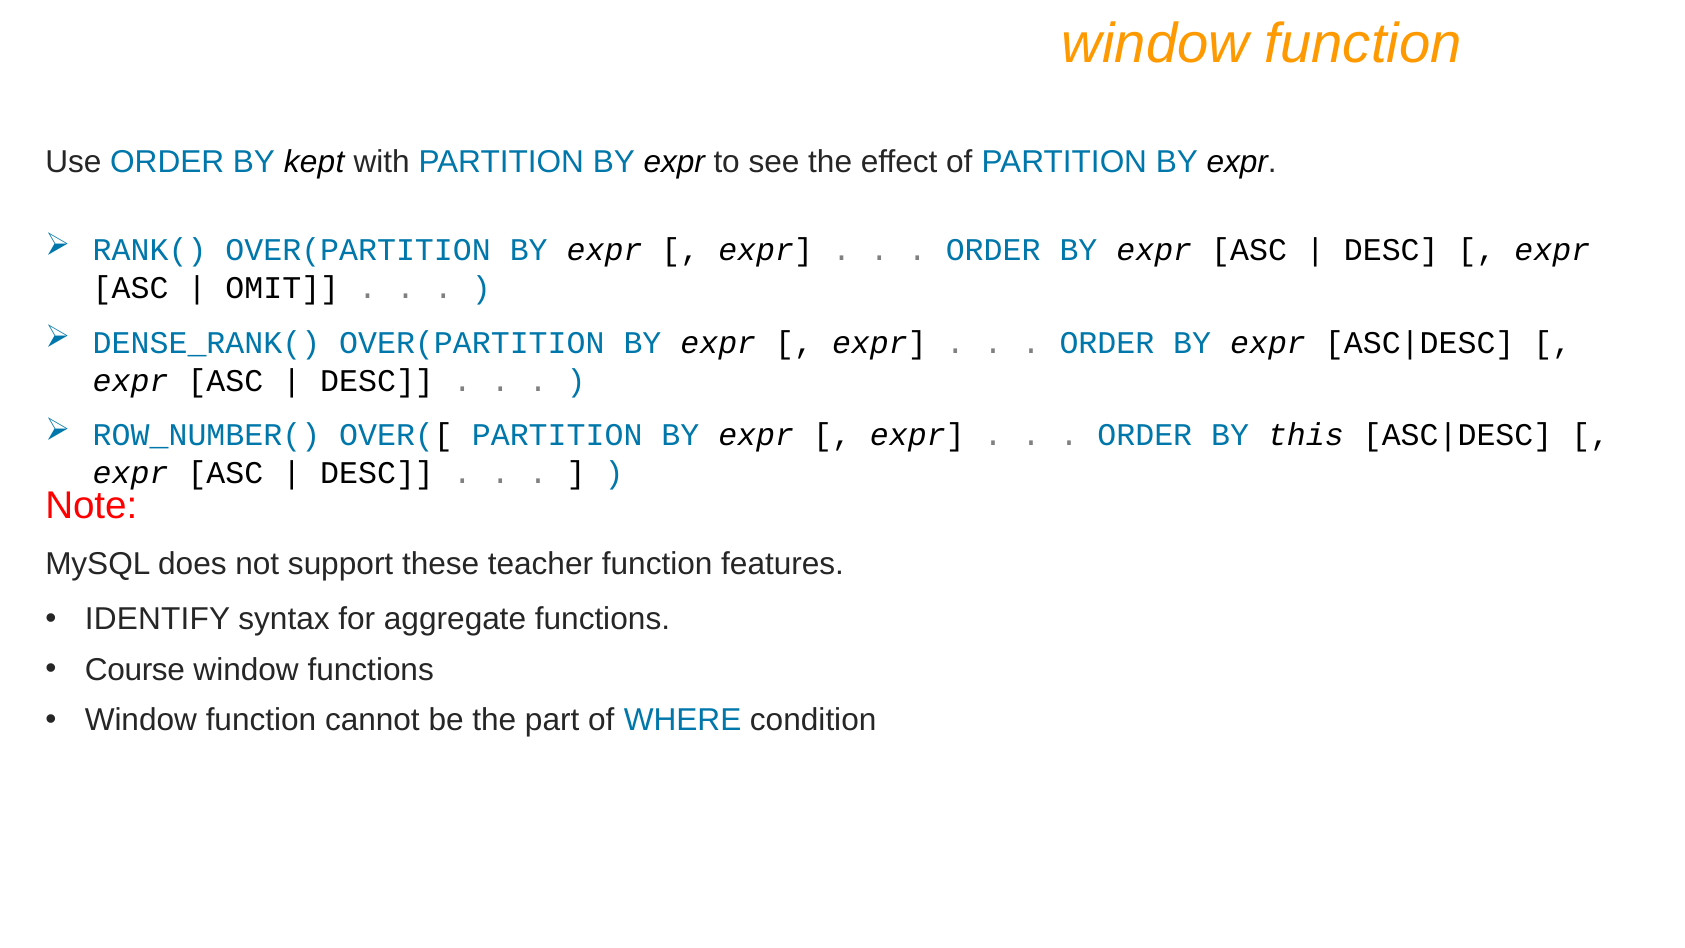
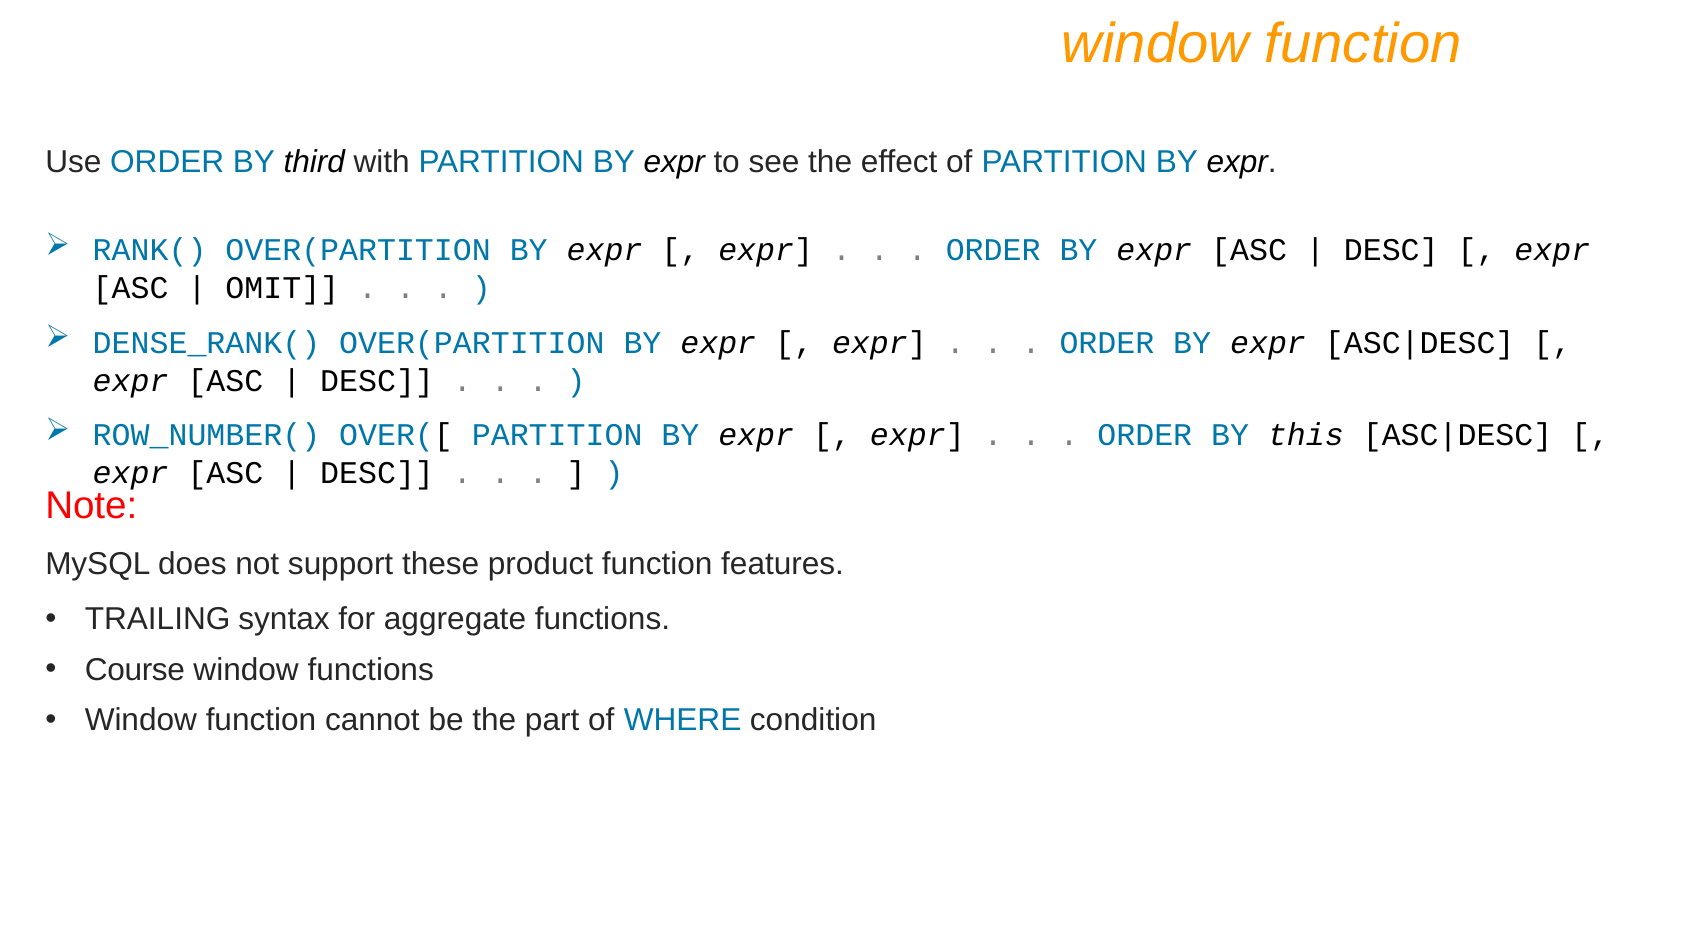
kept: kept -> third (314, 162)
teacher: teacher -> product (540, 564)
IDENTIFY: IDENTIFY -> TRAILING (158, 619)
